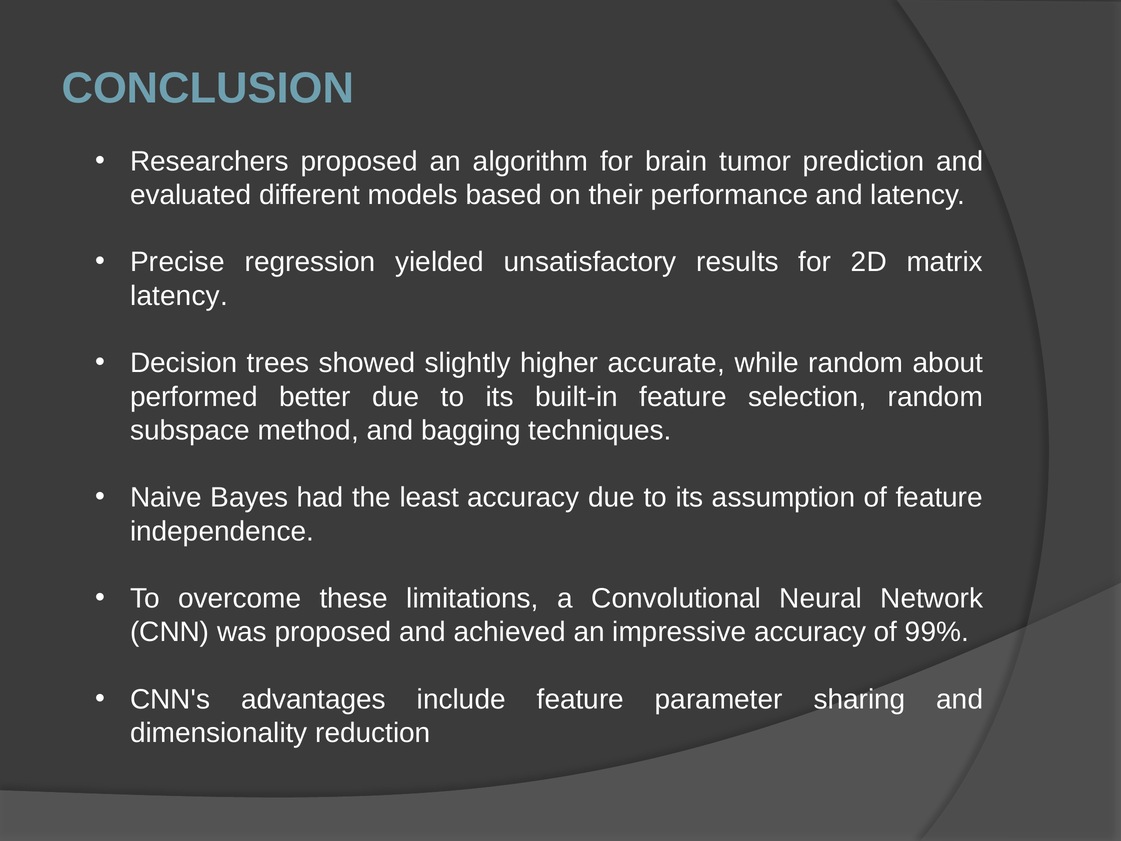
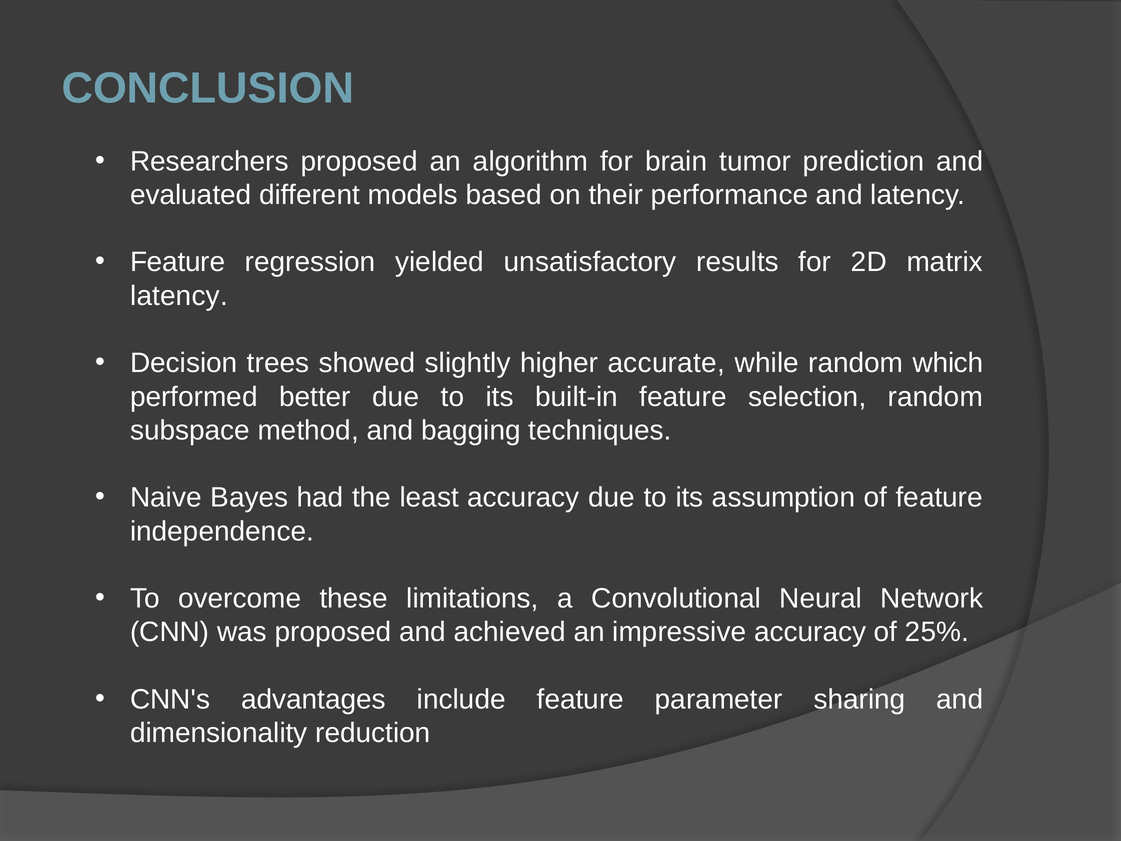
Precise: Precise -> Feature (178, 262)
about: about -> which (948, 363)
99%: 99% -> 25% (937, 632)
